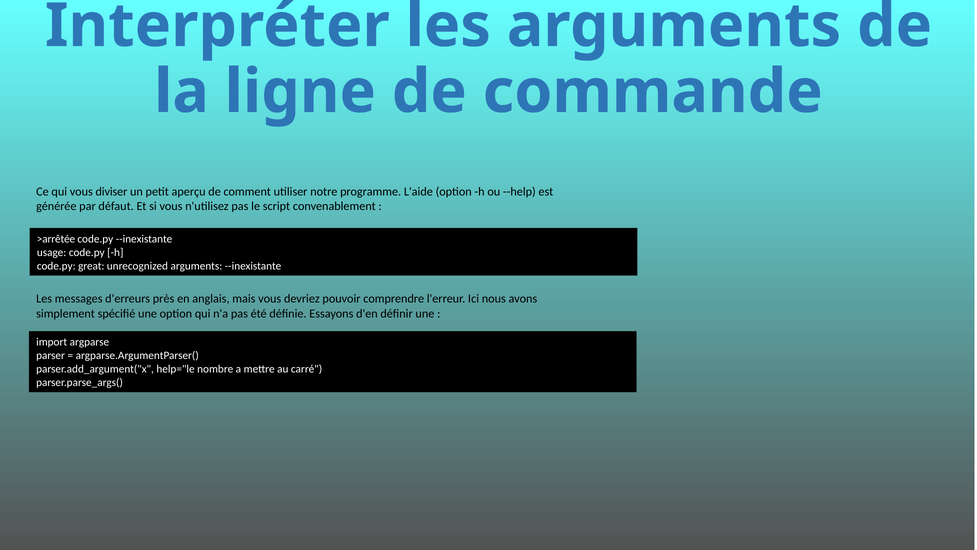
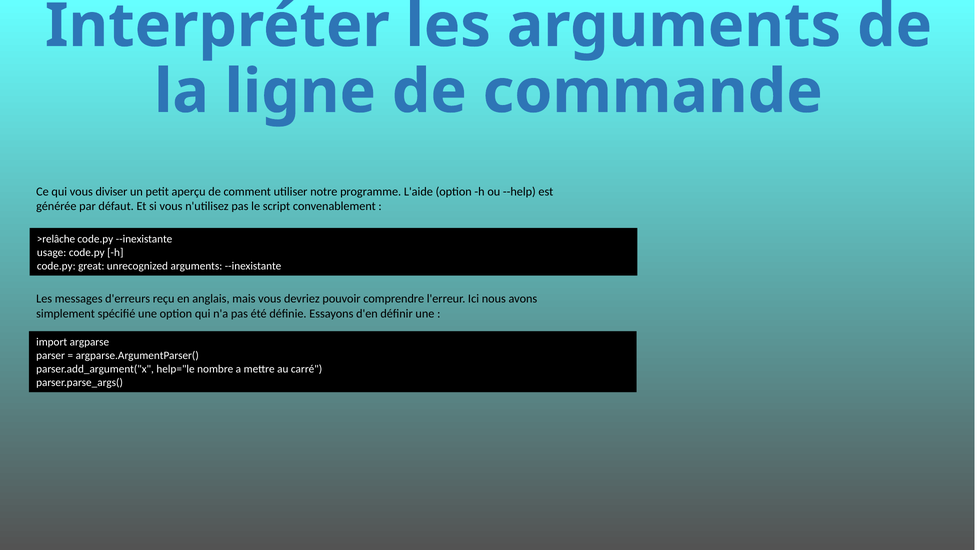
>arrêtée: >arrêtée -> >relâche (56, 239)
près: près -> reçu (164, 299)
